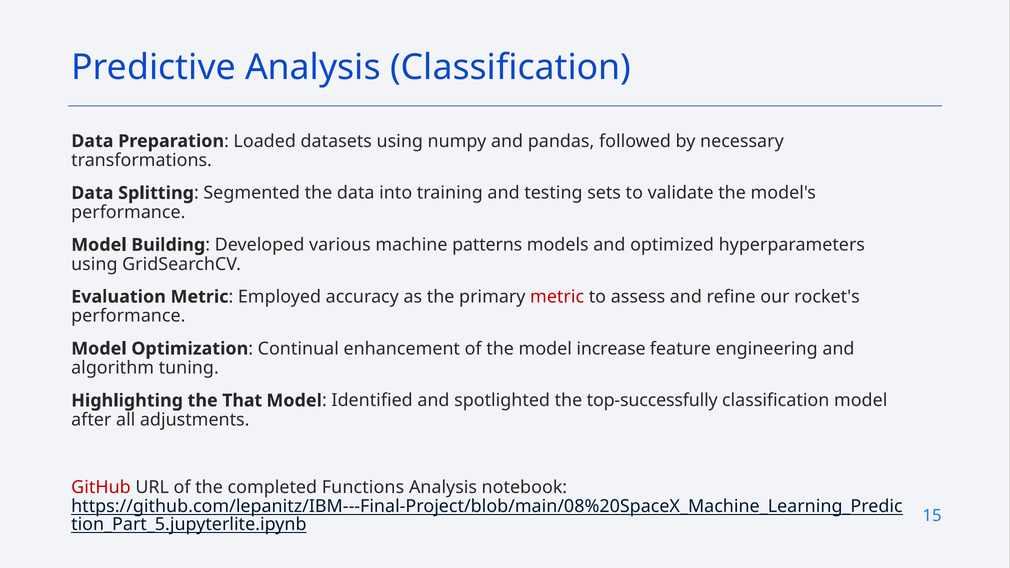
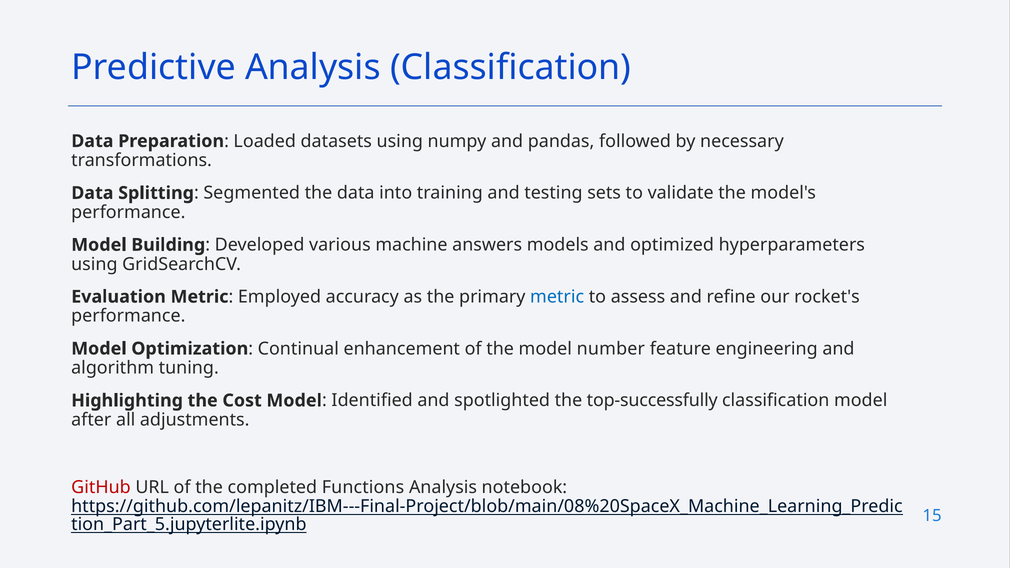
patterns: patterns -> answers (487, 245)
metric colour: red -> blue (557, 297)
increase: increase -> number (611, 349)
That: That -> Cost (242, 401)
